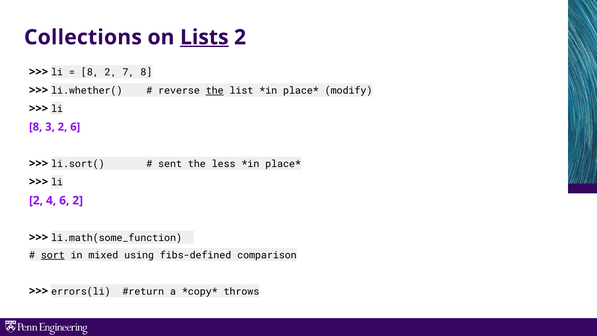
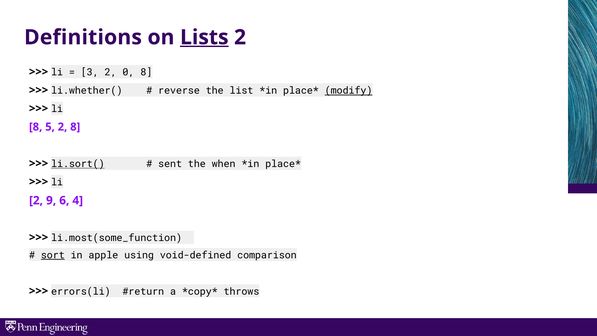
Collections: Collections -> Definitions (83, 37)
8: 8 -> 3 (90, 72)
7: 7 -> 0 (128, 72)
the underline: present -> none (215, 91)
modify underline: none -> present (349, 91)
3: 3 -> 5 (50, 127)
2 6: 6 -> 8 (75, 127)
li.sort( underline: none -> present (78, 164)
less: less -> when (224, 164)
4: 4 -> 9 (51, 200)
6 2: 2 -> 4 (78, 200)
li.math(some_function: li.math(some_function -> li.most(some_function (117, 238)
mixed: mixed -> apple (103, 255)
fibs-defined: fibs-defined -> void-defined (196, 255)
